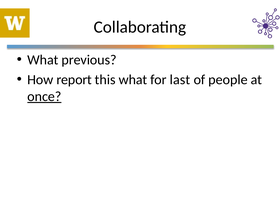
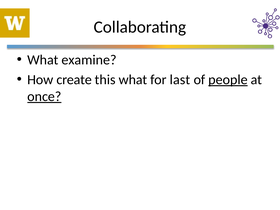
previous: previous -> examine (89, 60)
report: report -> create (74, 80)
people underline: none -> present (228, 80)
